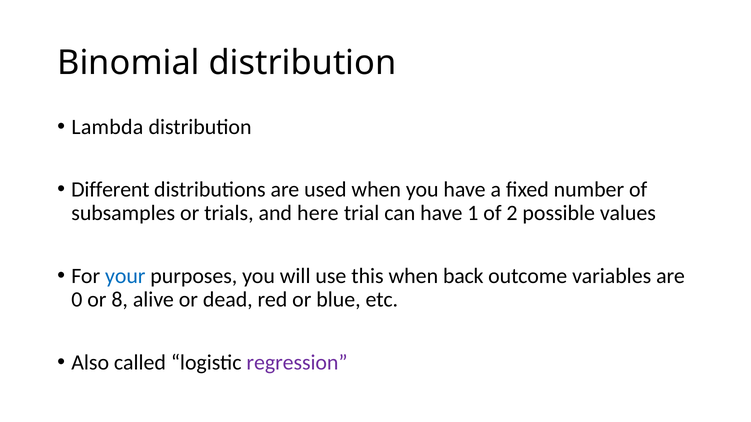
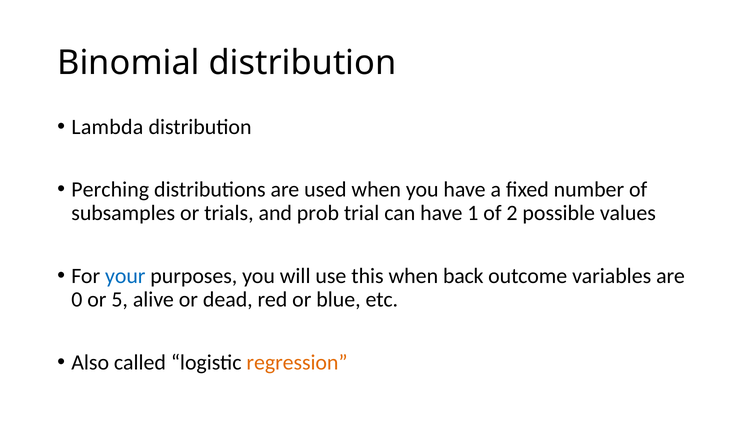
Different: Different -> Perching (110, 190)
here: here -> prob (318, 213)
8: 8 -> 5 (120, 300)
regression colour: purple -> orange (297, 363)
